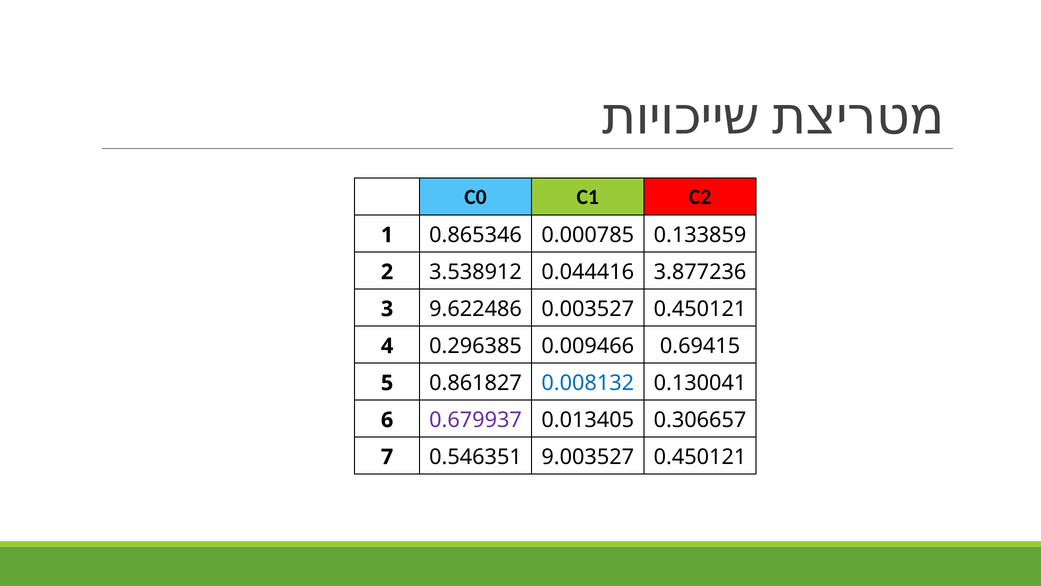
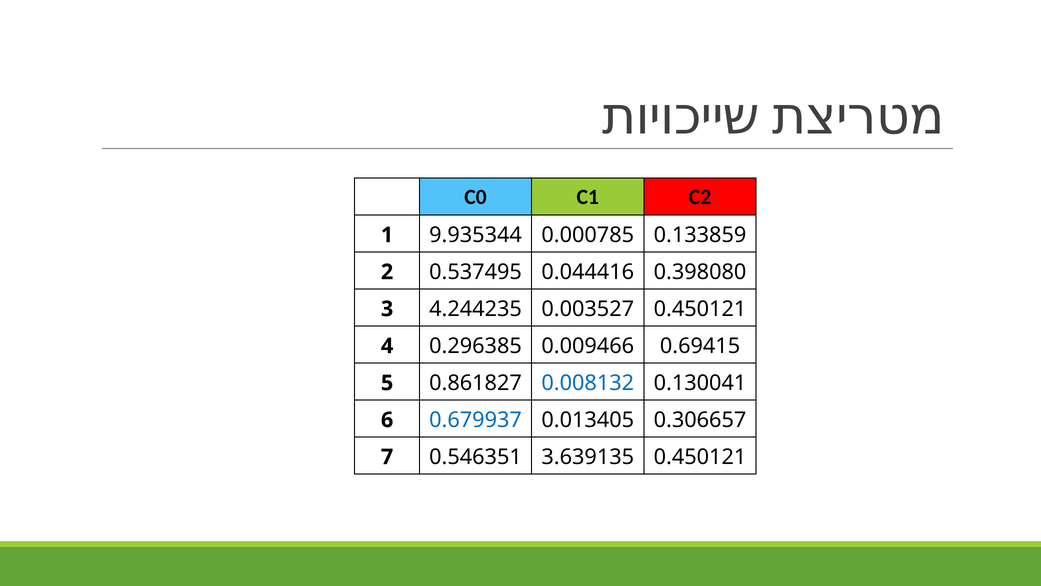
0.865346: 0.865346 -> 9.935344 (476, 235)
3.538912: 3.538912 -> 0.537495 (476, 272)
3.877236: 3.877236 -> 0.398080 (700, 272)
9.622486: 9.622486 -> 4.244235 (476, 309)
0.679937 colour: purple -> blue (476, 420)
9.003527: 9.003527 -> 3.639135 (588, 457)
